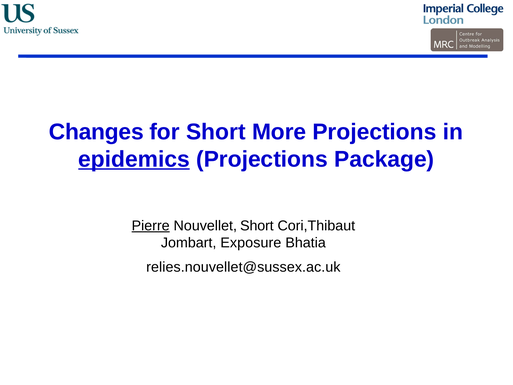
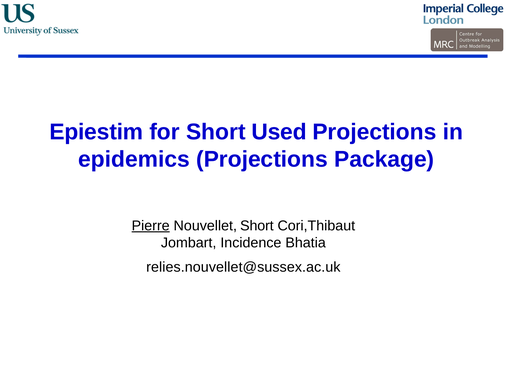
Changes: Changes -> Epiestim (96, 132)
More: More -> Used (279, 132)
epidemics underline: present -> none (134, 159)
Exposure: Exposure -> Incidence (251, 243)
